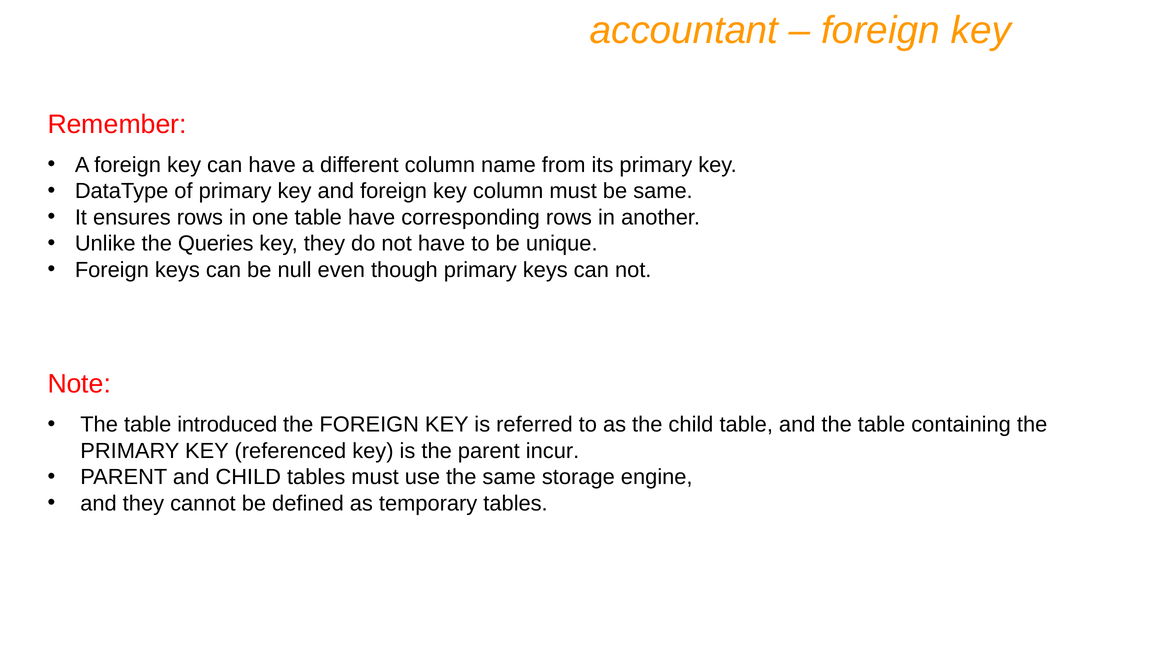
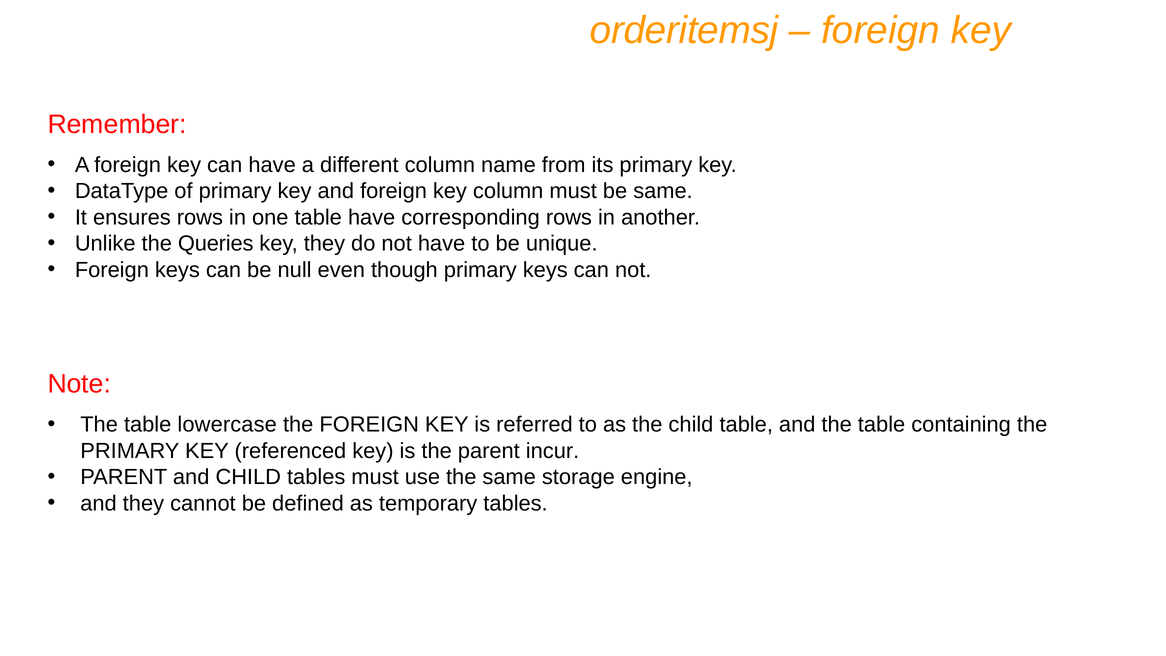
accountant: accountant -> orderitemsj (684, 30)
introduced: introduced -> lowercase (227, 425)
